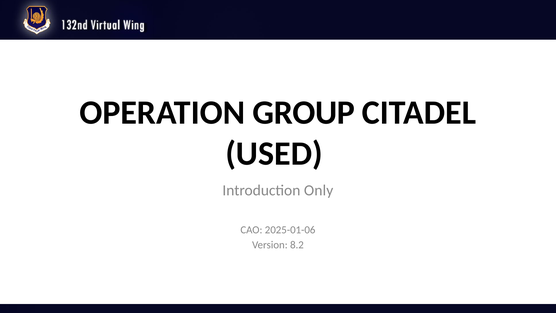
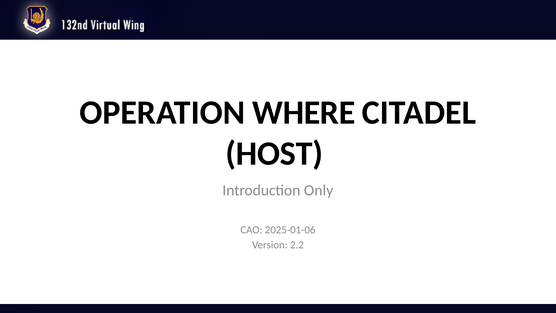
GROUP: GROUP -> WHERE (304, 113)
USED: USED -> HOST (274, 153)
8.2: 8.2 -> 2.2 (297, 245)
